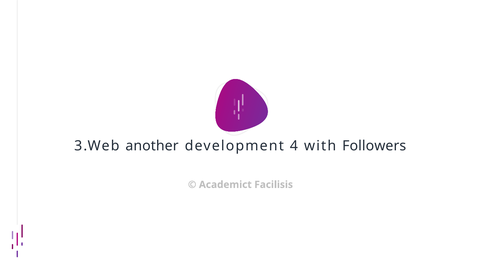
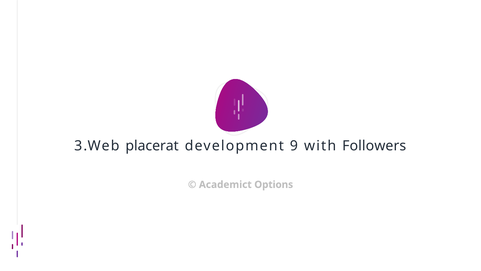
another: another -> placerat (152, 146)
4: 4 -> 9 (294, 146)
Facilisis: Facilisis -> Options (274, 184)
